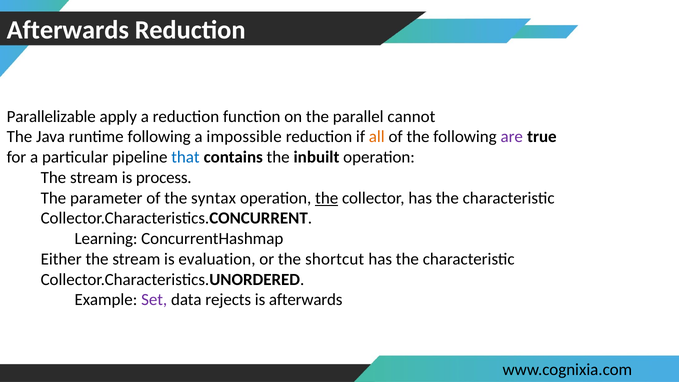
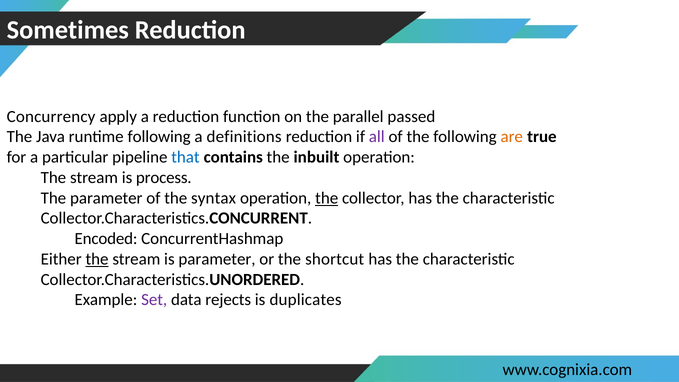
Afterwards: Afterwards -> Sometimes (68, 30)
Parallelizable: Parallelizable -> Concurrency (51, 116)
cannot: cannot -> passed (411, 116)
impossible: impossible -> definitions (244, 137)
all colour: orange -> purple (377, 137)
are colour: purple -> orange (512, 137)
Learning: Learning -> Encoded (106, 239)
the underline: none -> present (97, 259)
is evaluation: evaluation -> parameter (217, 259)
is afterwards: afterwards -> duplicates (306, 300)
